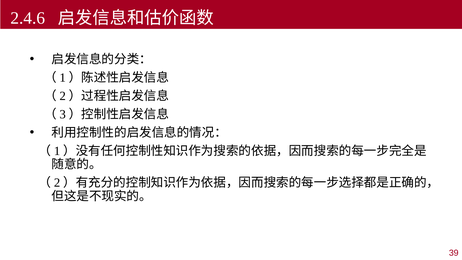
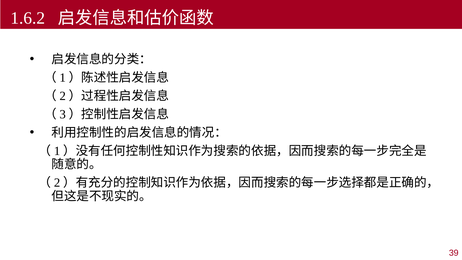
2.4.6: 2.4.6 -> 1.6.2 (28, 18)
